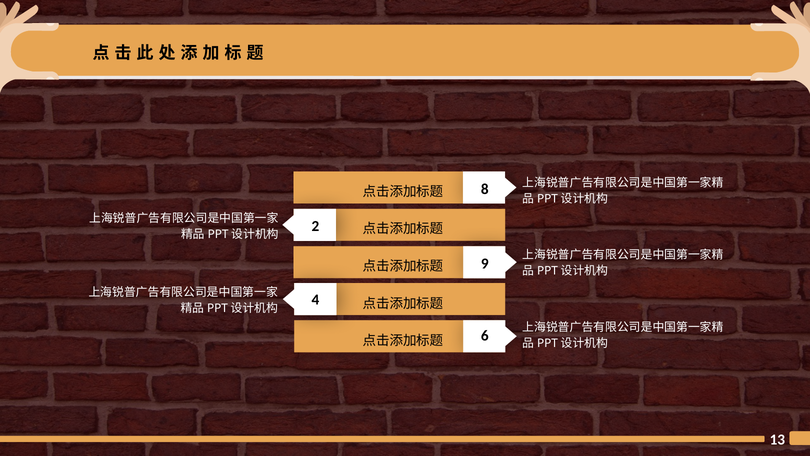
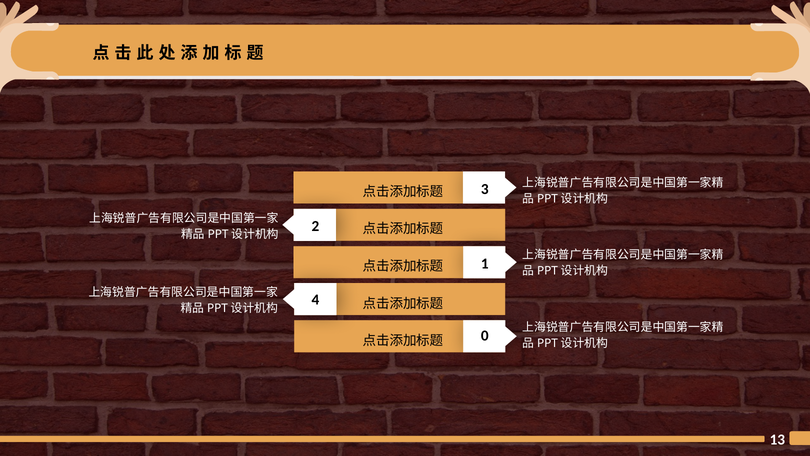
8: 8 -> 3 (485, 189)
9: 9 -> 1 (485, 264)
6: 6 -> 0 (485, 336)
